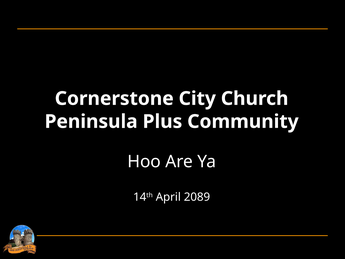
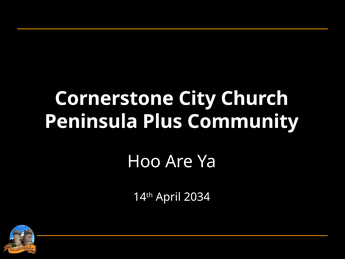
2089: 2089 -> 2034 (197, 197)
